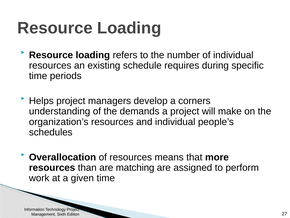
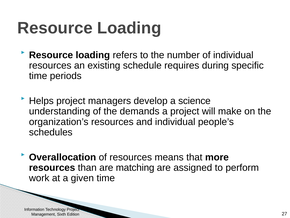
corners: corners -> science (194, 101)
